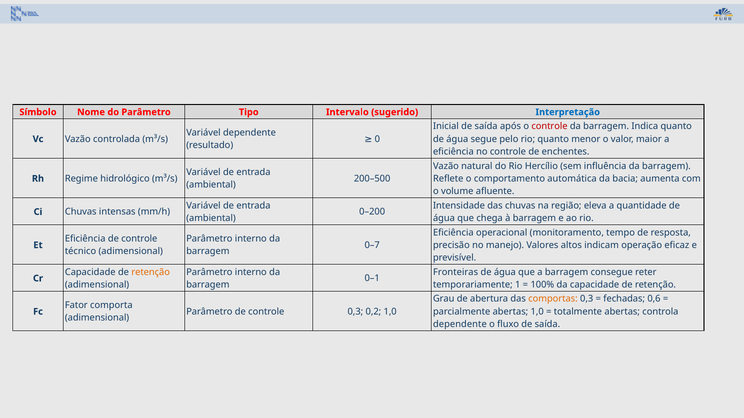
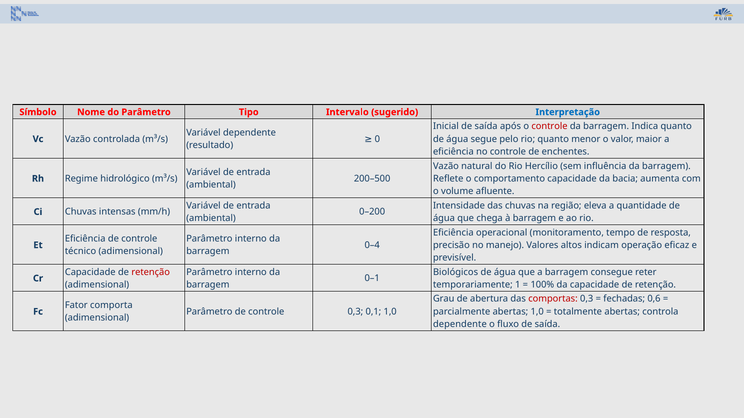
comportamento automática: automática -> capacidade (572, 179)
0–7: 0–7 -> 0–4 (372, 245)
retenção colour: orange -> red (151, 272)
Fronteiras: Fronteiras -> Biológicos (456, 272)
comportas colour: orange -> red (553, 299)
0,2: 0,2 -> 0,1 (373, 312)
